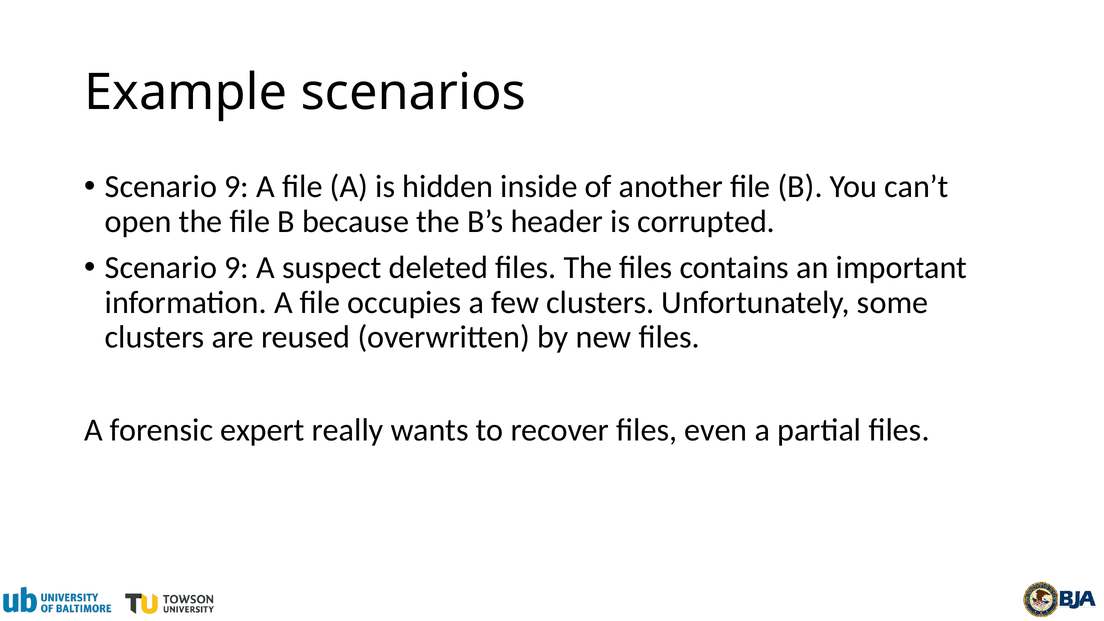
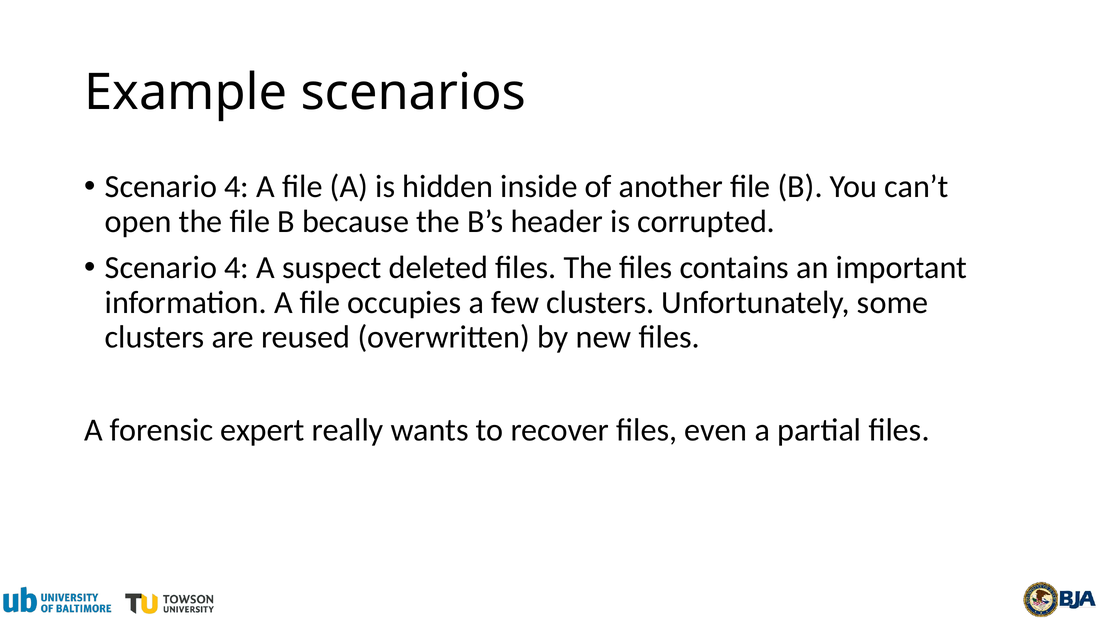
9: 9 -> 4 (237, 187)
9: 9 -> 4 (237, 268)
